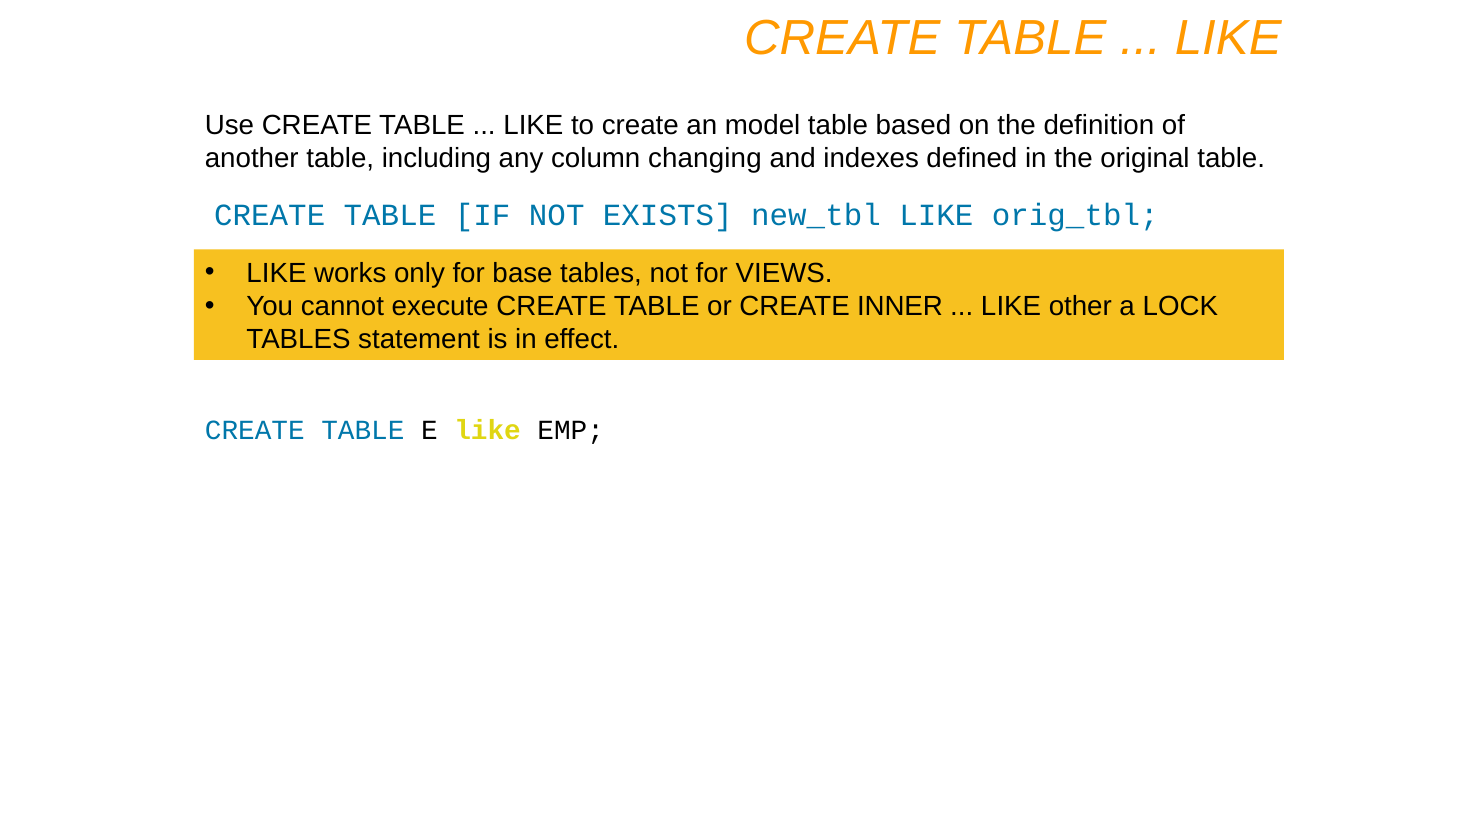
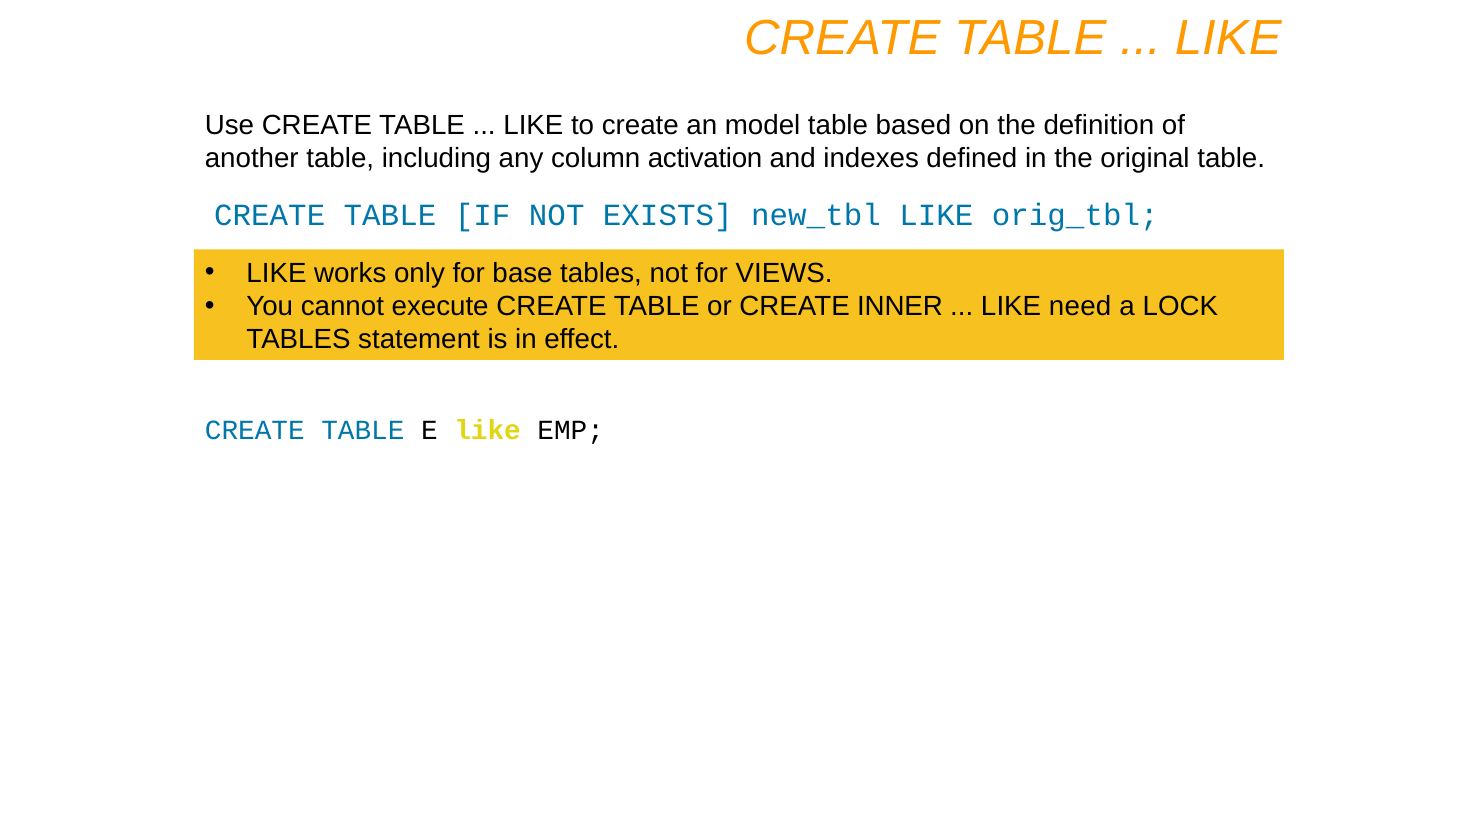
changing: changing -> activation (705, 159)
other: other -> need (1080, 307)
